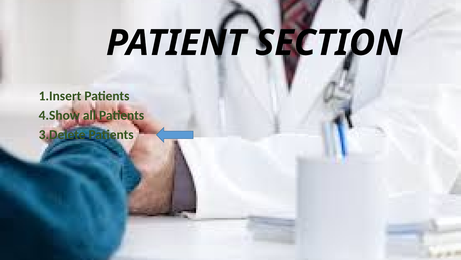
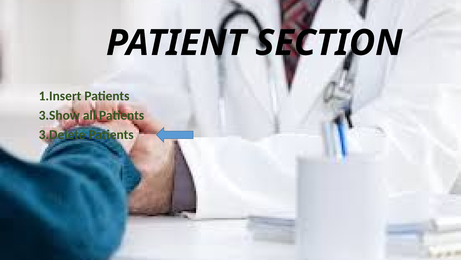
4.Show: 4.Show -> 3.Show (59, 115)
